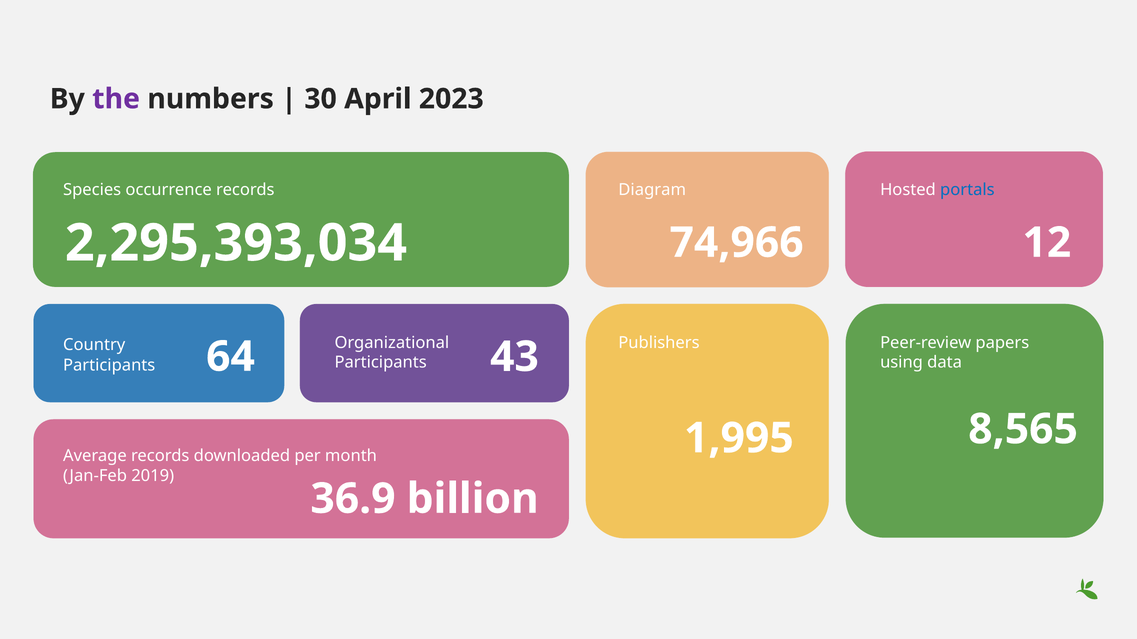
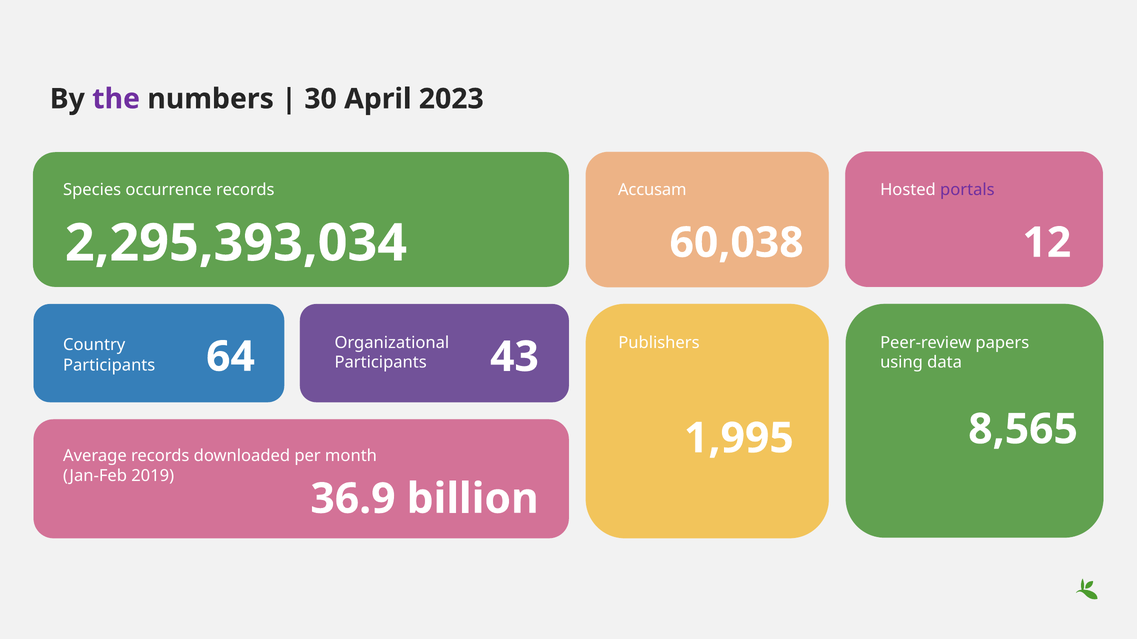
Diagram: Diagram -> Accusam (652, 190)
portals colour: blue -> purple (967, 190)
74,966: 74,966 -> 60,038 (737, 243)
